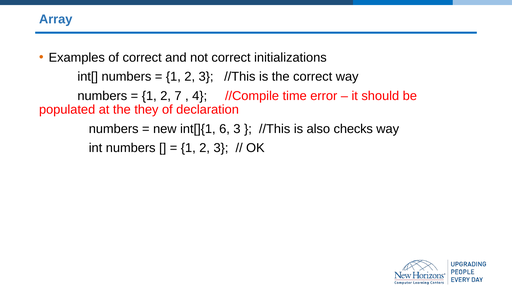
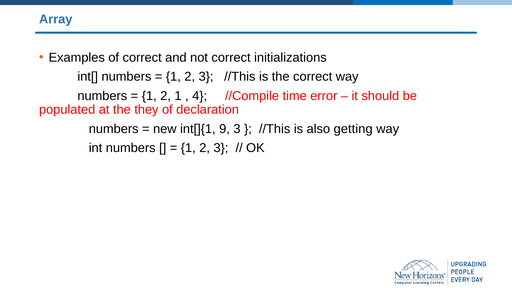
2 7: 7 -> 1 (178, 96)
6: 6 -> 9 (225, 129)
checks: checks -> getting (353, 129)
